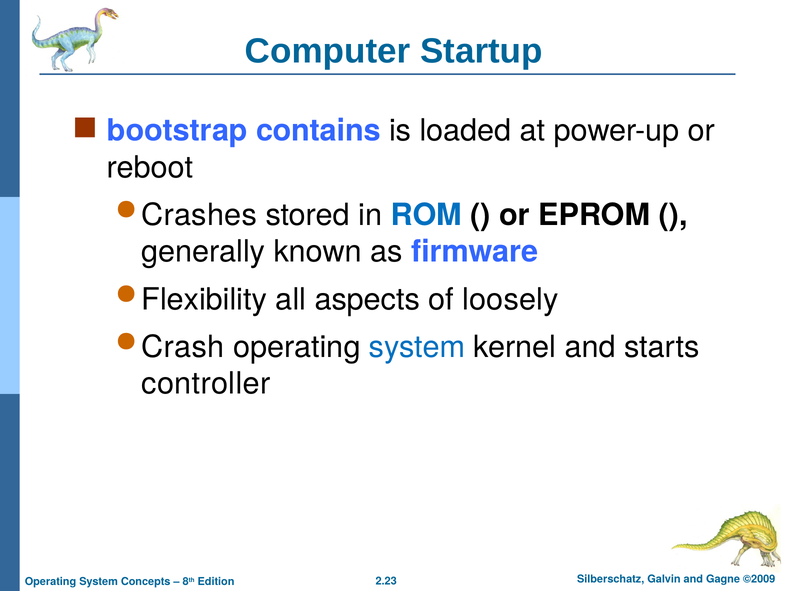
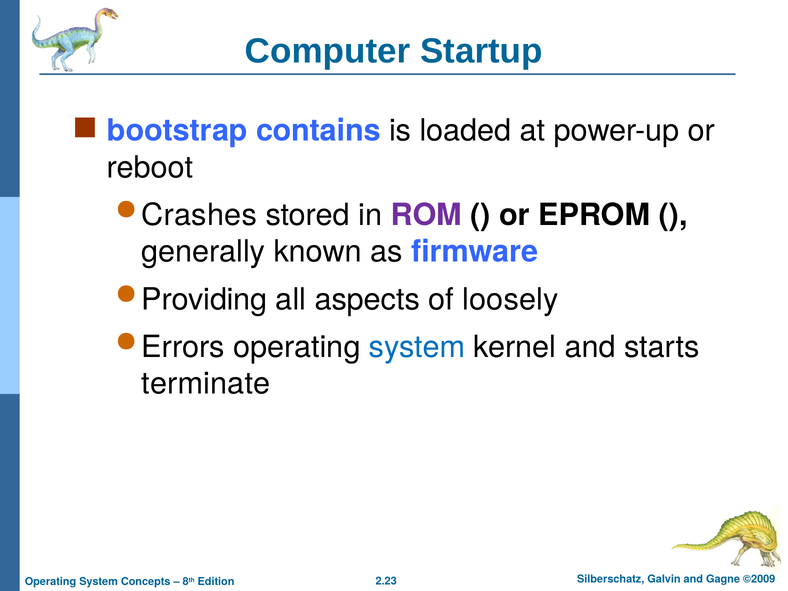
ROM colour: blue -> purple (426, 215)
Flexibility: Flexibility -> Providing (204, 299)
Crash: Crash -> Errors (183, 347)
controller: controller -> terminate (206, 384)
